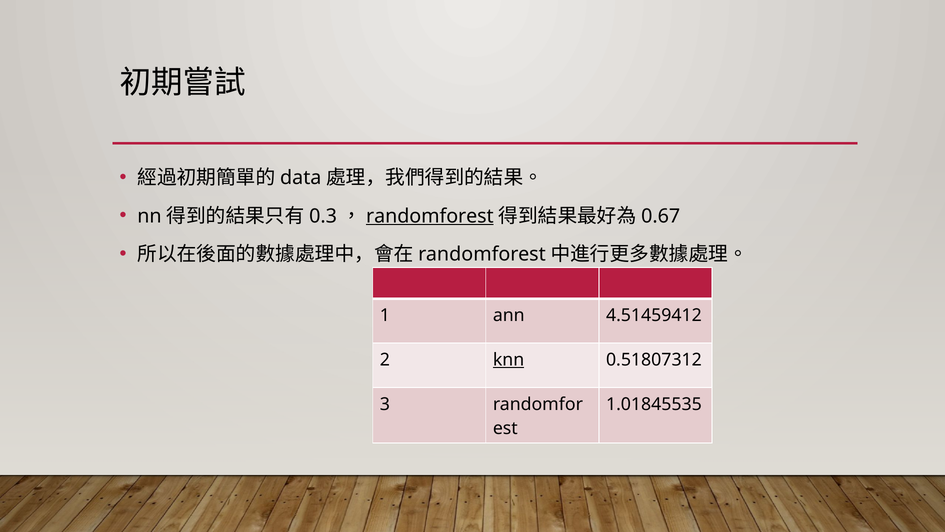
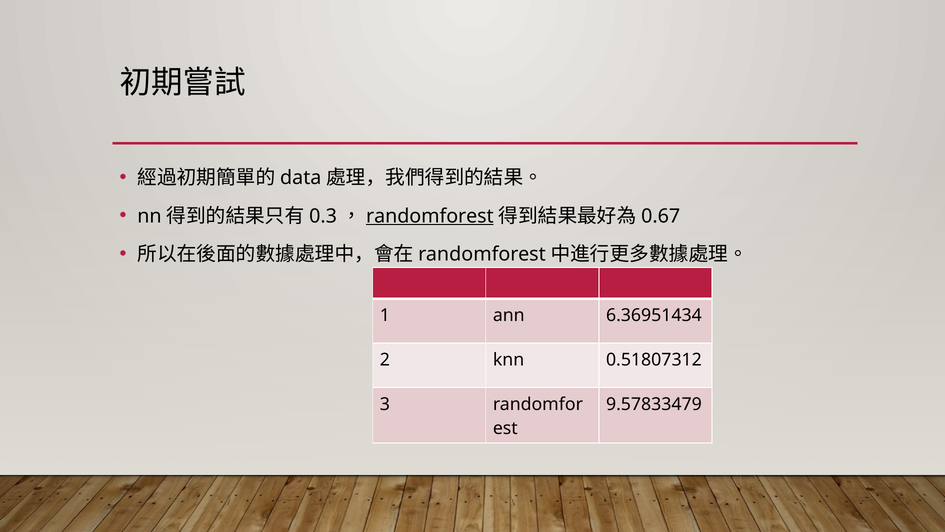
4.51459412: 4.51459412 -> 6.36951434 (654, 315)
knn underline: present -> none (509, 359)
1.01845535: 1.01845535 -> 9.57833479 (654, 404)
